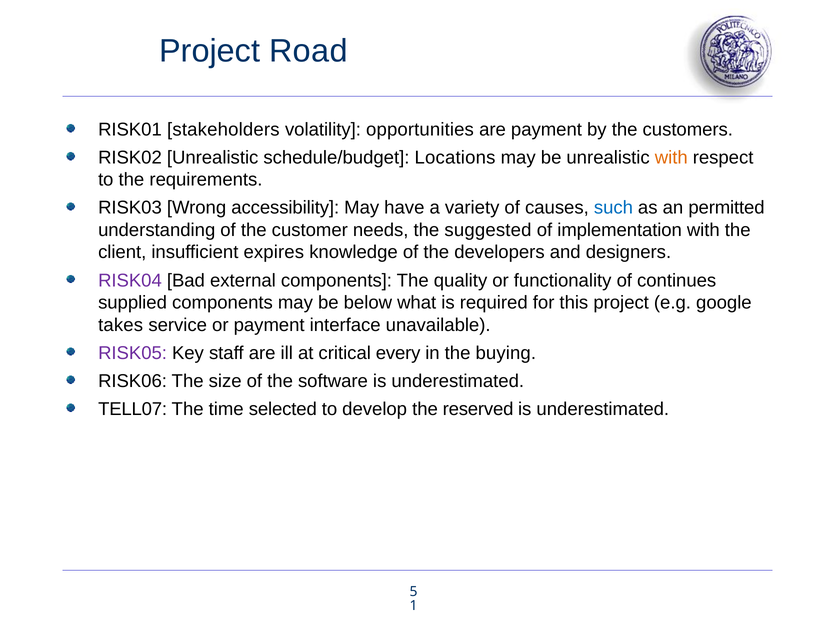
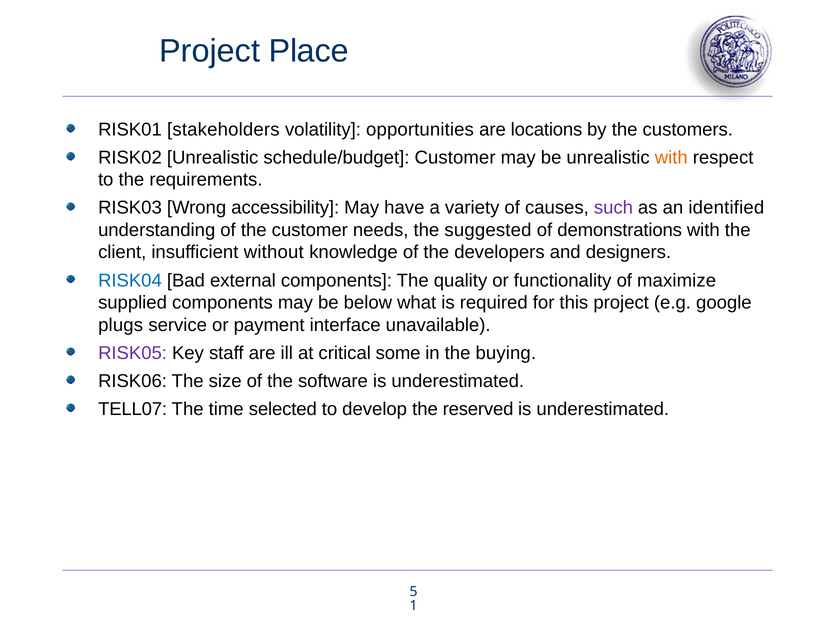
Road: Road -> Place (309, 51)
are payment: payment -> locations (547, 130)
schedule/budget Locations: Locations -> Customer (455, 158)
such colour: blue -> purple (613, 208)
permitted: permitted -> identified (726, 208)
implementation: implementation -> demonstrations (620, 230)
expires: expires -> without (274, 252)
RISK04 colour: purple -> blue (130, 281)
continues: continues -> maximize (677, 281)
takes: takes -> plugs (121, 325)
every: every -> some (398, 353)
